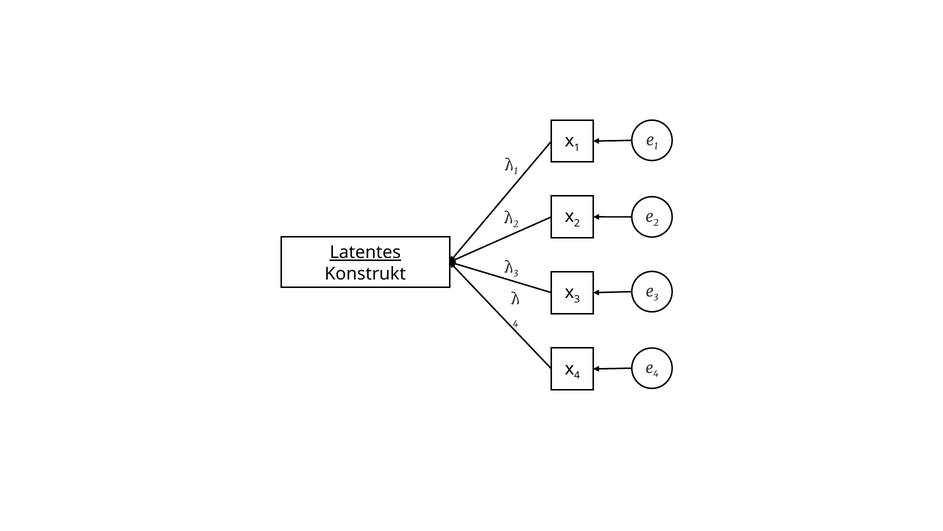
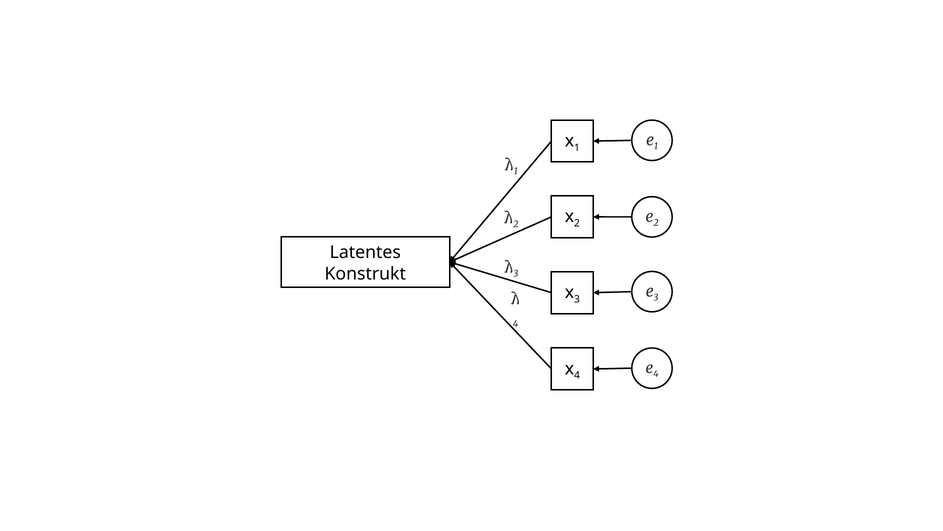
Latentes underline: present -> none (365, 252)
